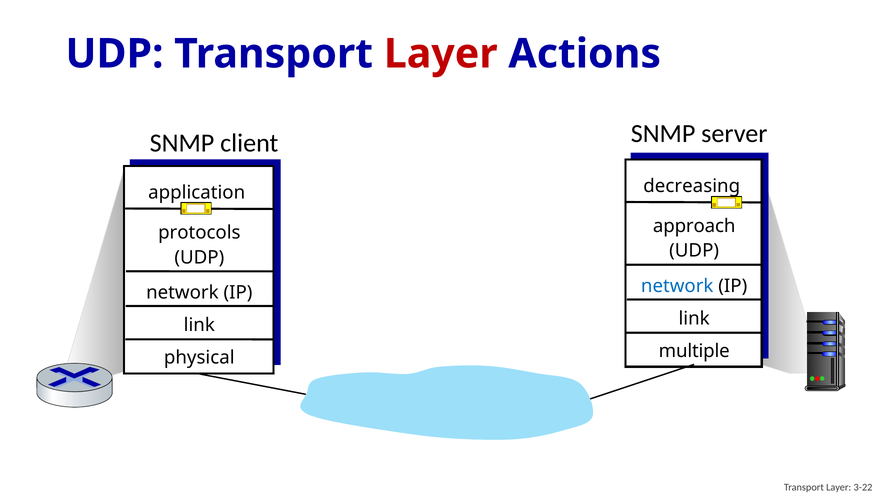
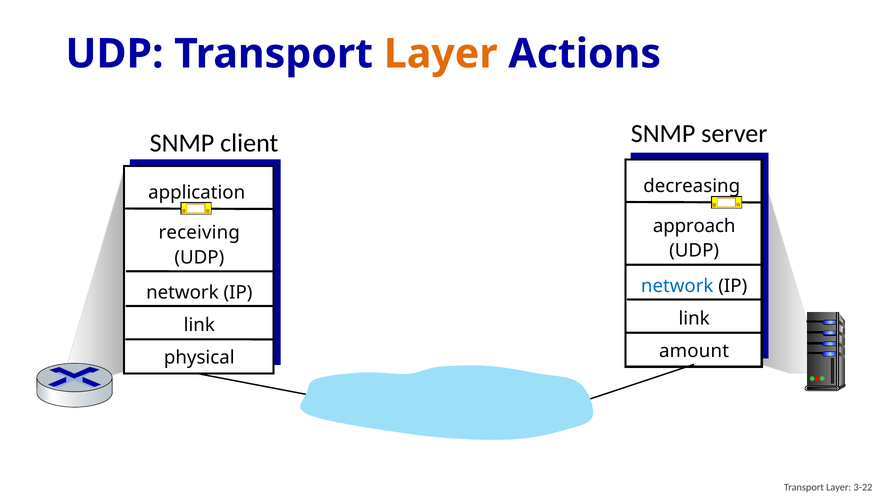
Layer colour: red -> orange (441, 54)
protocols: protocols -> receiving (199, 233)
multiple: multiple -> amount (694, 351)
